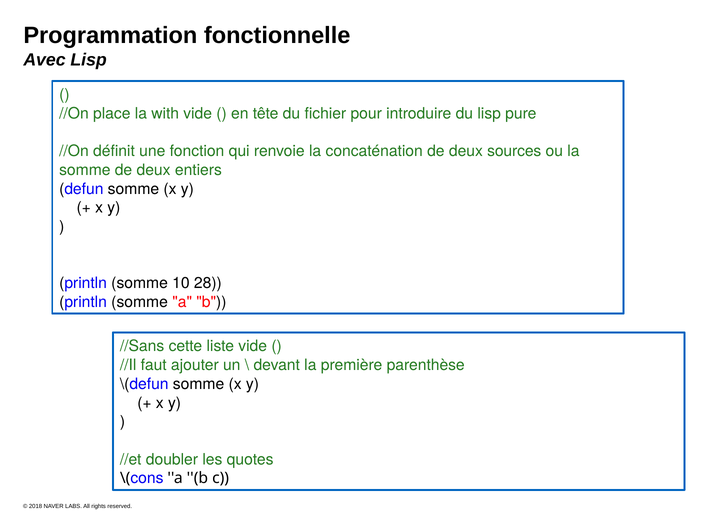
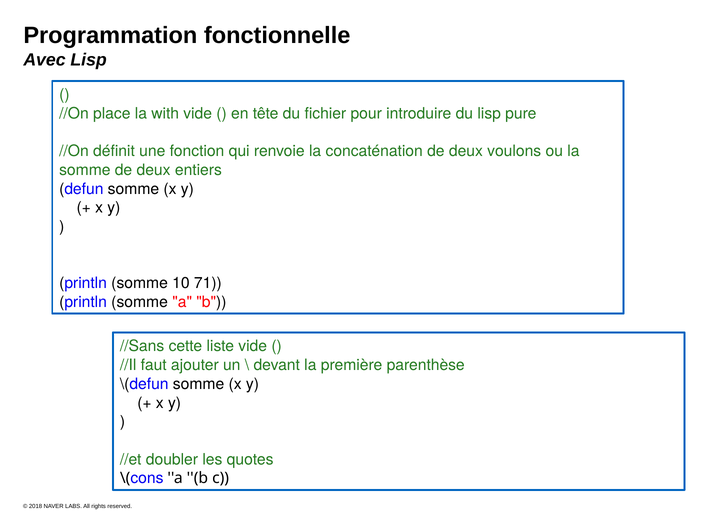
sources: sources -> voulons (514, 151)
28: 28 -> 71 (208, 283)
